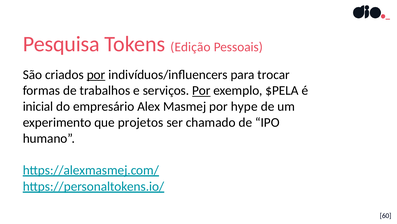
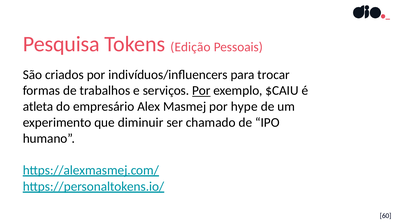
por underline: present -> none (96, 74)
$PELA: $PELA -> $CAIU (282, 90)
inicial: inicial -> atleta (38, 106)
projetos: projetos -> diminuir (141, 122)
